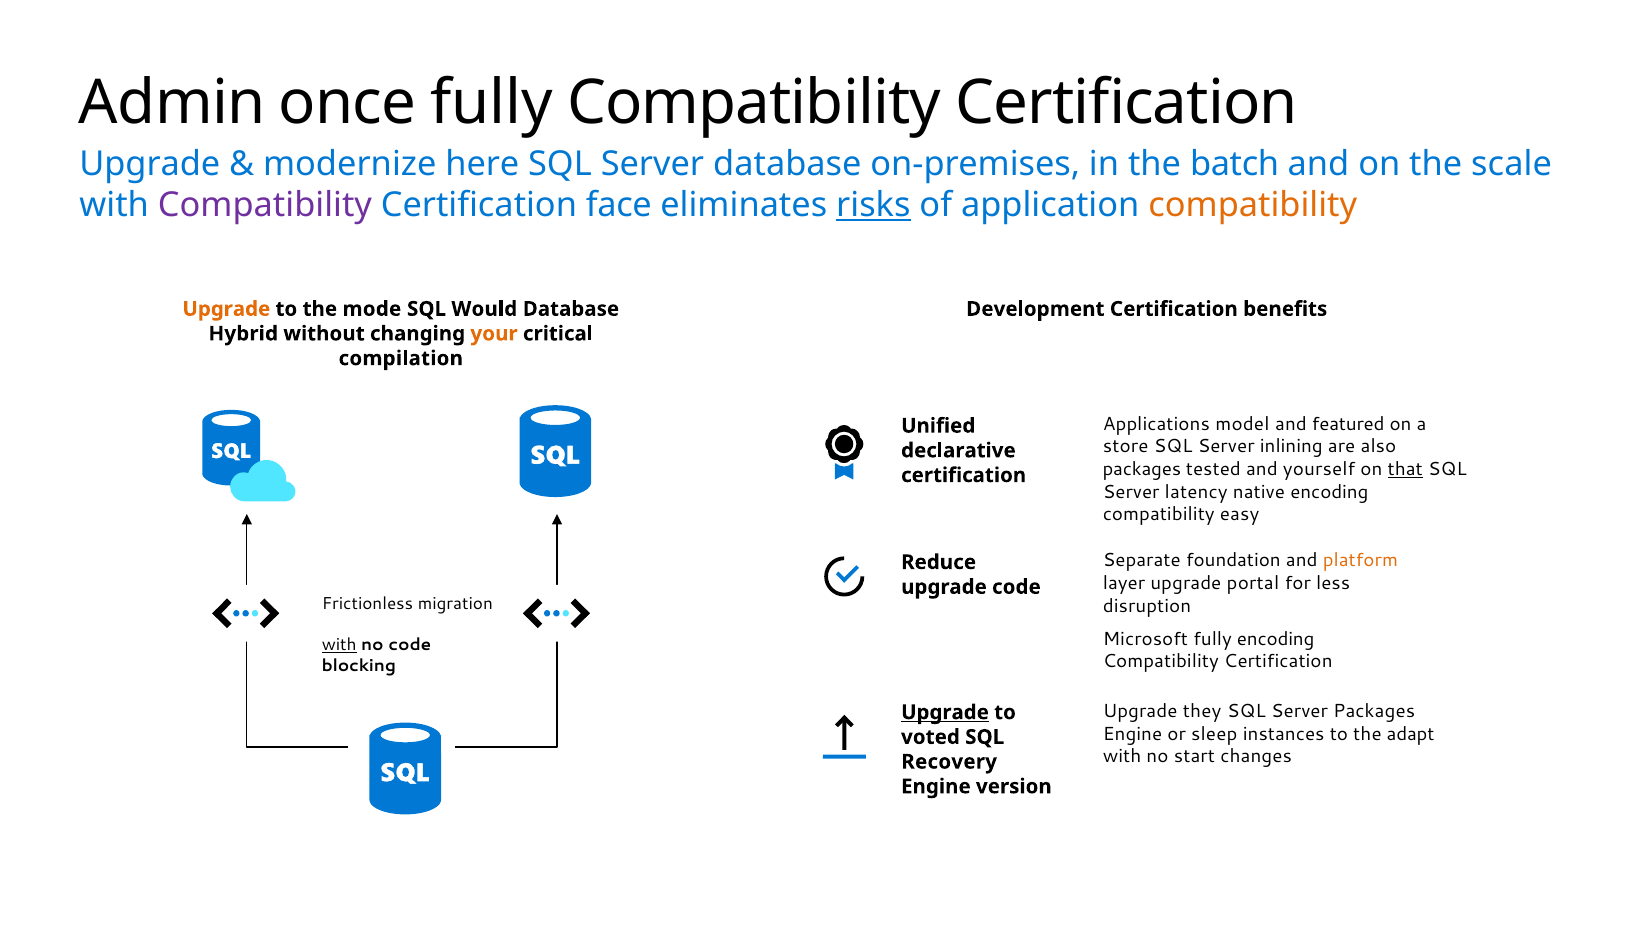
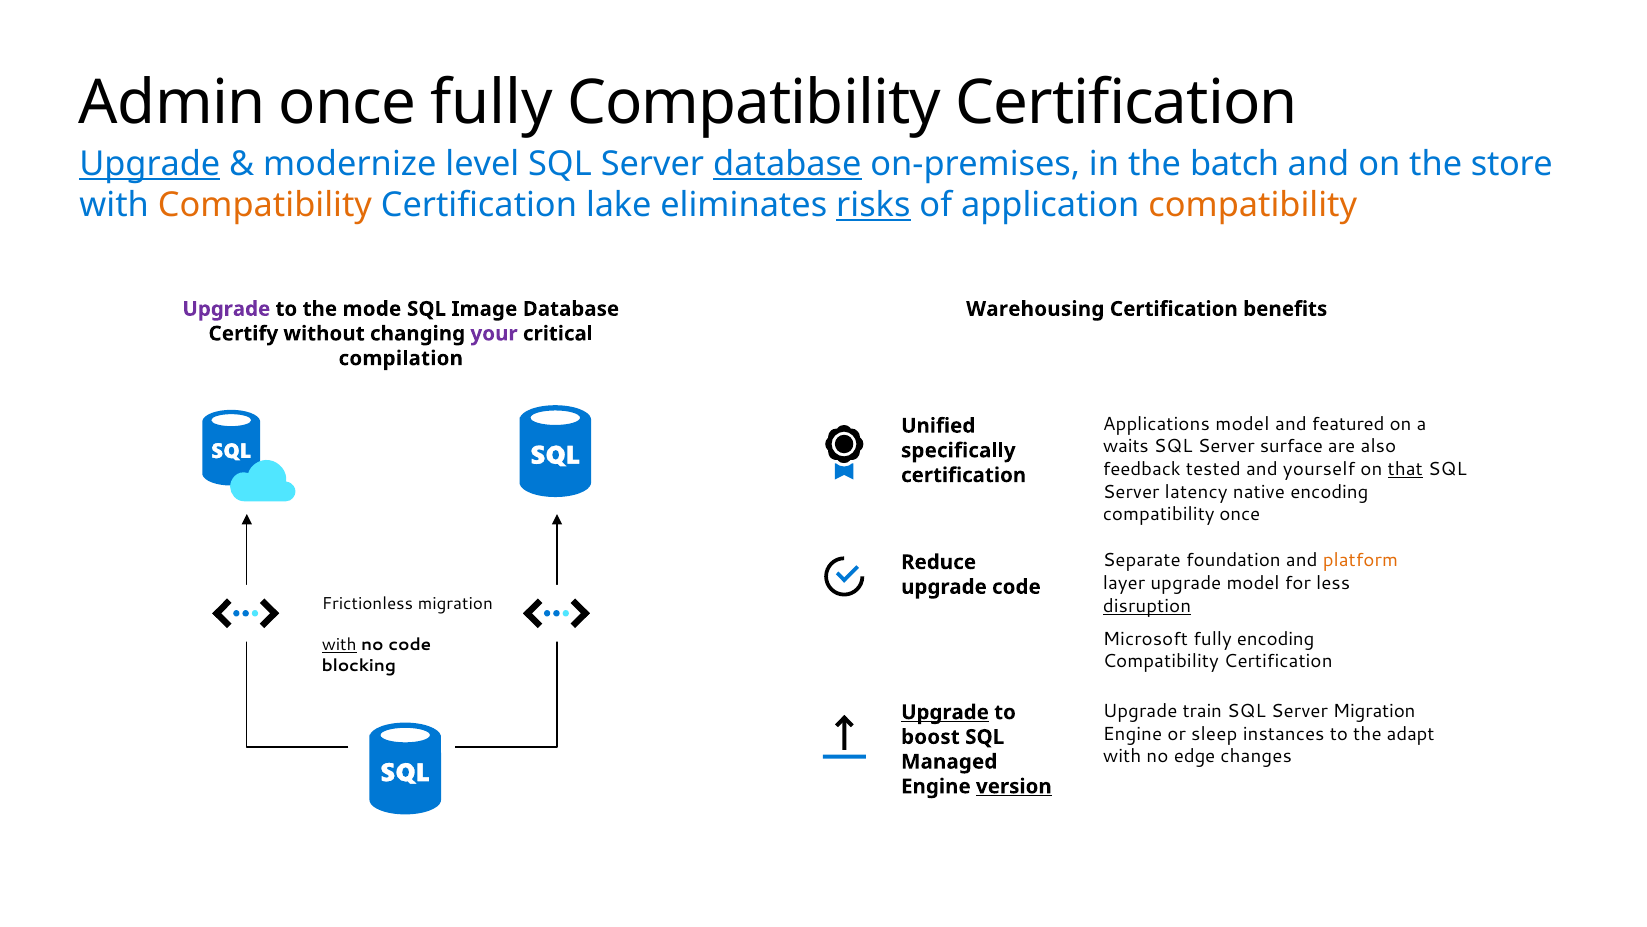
Upgrade underline: none -> present (150, 164)
here: here -> level (482, 164)
database underline: none -> present (787, 164)
scale: scale -> store (1512, 164)
Compatibility colour: purple -> orange (265, 205)
face: face -> lake (619, 205)
Upgrade colour: orange -> purple (226, 309)
Would: Would -> Image (484, 309)
Development: Development -> Warehousing (1035, 309)
Hybrid: Hybrid -> Certify (243, 333)
your colour: orange -> purple (494, 333)
store: store -> waits (1126, 446)
inlining: inlining -> surface (1291, 446)
declarative: declarative -> specifically (958, 450)
packages: packages -> feedback (1142, 469)
compatibility easy: easy -> once (1240, 514)
upgrade portal: portal -> model (1253, 583)
disruption underline: none -> present (1147, 606)
they: they -> train (1202, 711)
Server Packages: Packages -> Migration (1374, 711)
voted: voted -> boost (930, 737)
start: start -> edge (1195, 756)
Recovery: Recovery -> Managed (949, 761)
version underline: none -> present (1014, 786)
